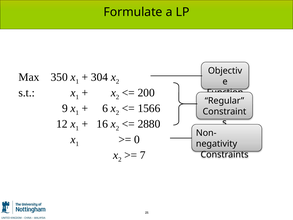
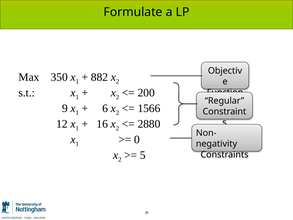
304: 304 -> 882 (100, 77)
7: 7 -> 5 (143, 155)
